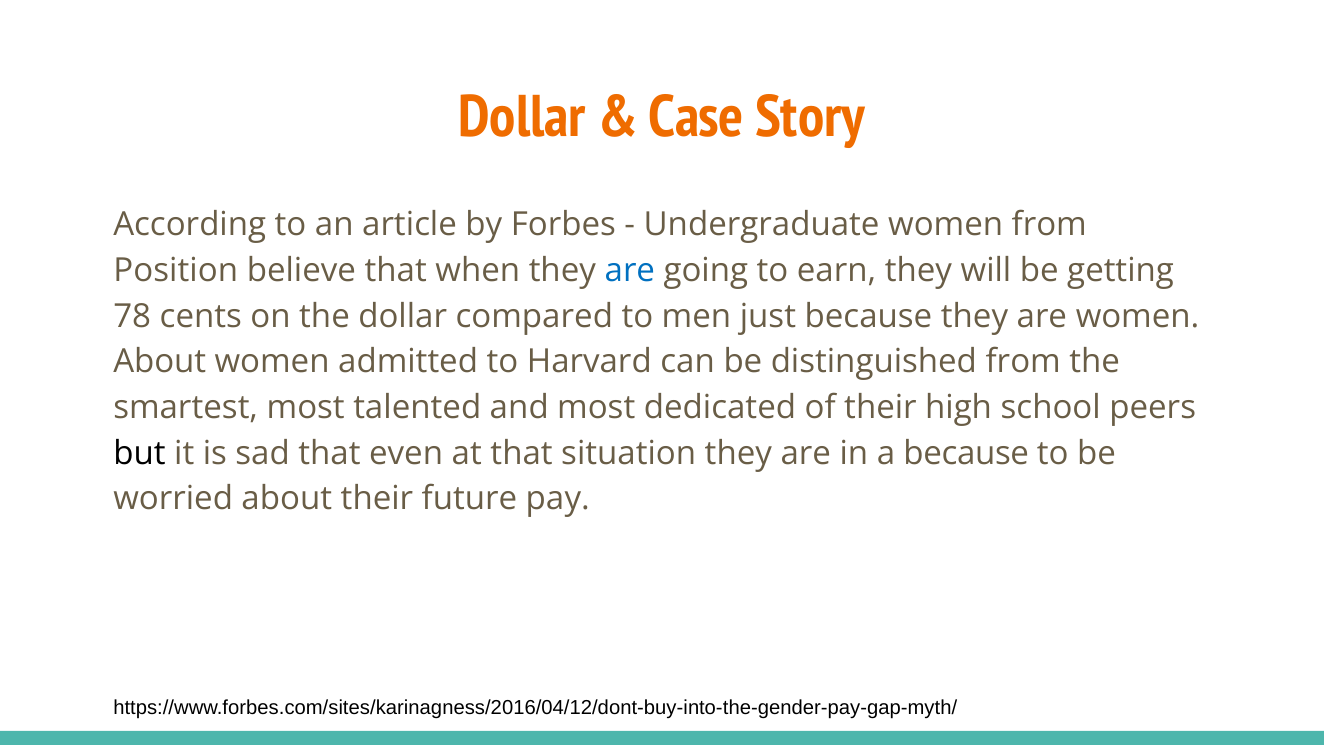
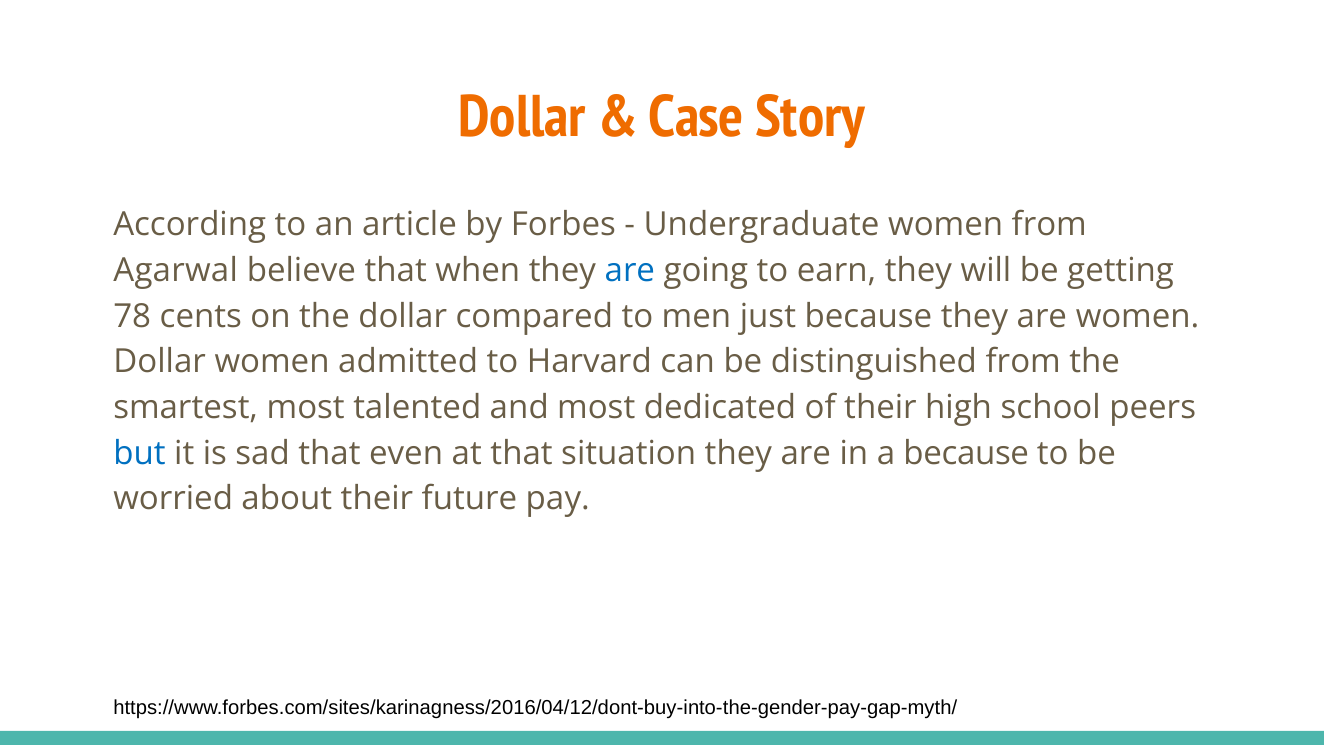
Position: Position -> Agarwal (176, 270)
About: About -> Dollar (160, 362)
but colour: black -> blue (139, 453)
